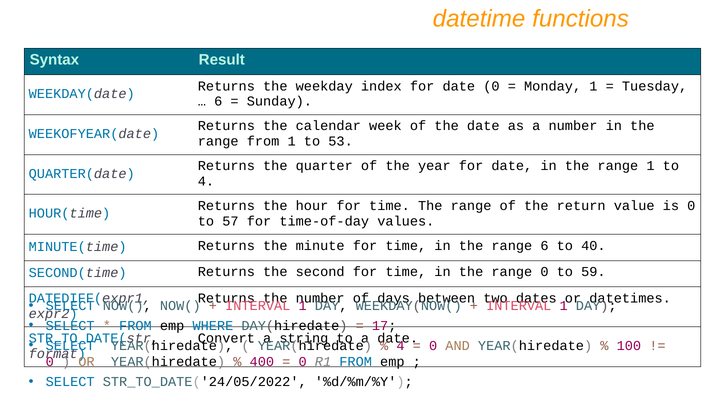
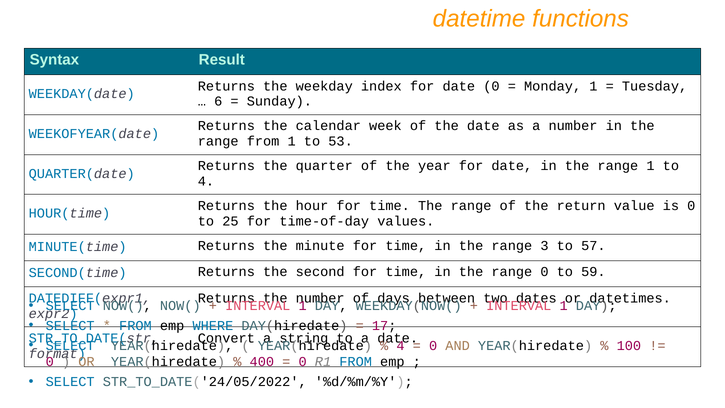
57: 57 -> 25 (230, 221)
range 6: 6 -> 3 (544, 246)
40: 40 -> 57 (593, 246)
